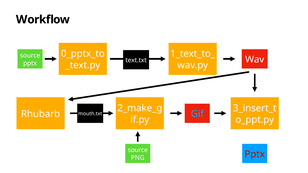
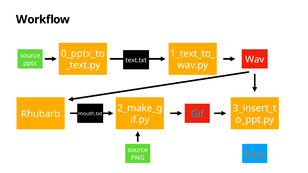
Pptx colour: red -> orange (255, 154)
